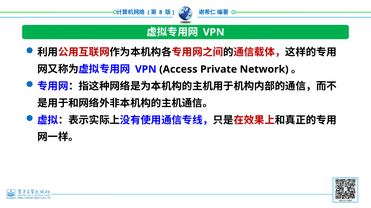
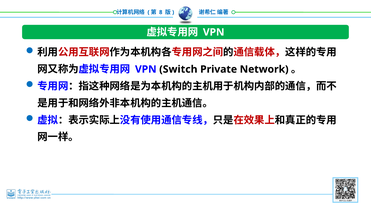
Access: Access -> Switch (178, 70)
